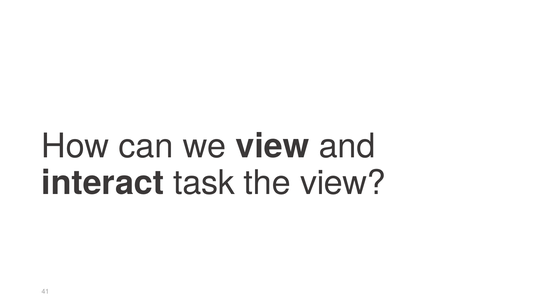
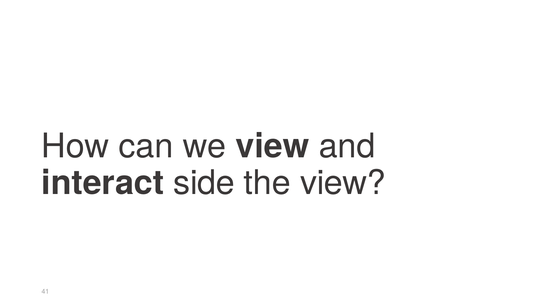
task: task -> side (204, 183)
